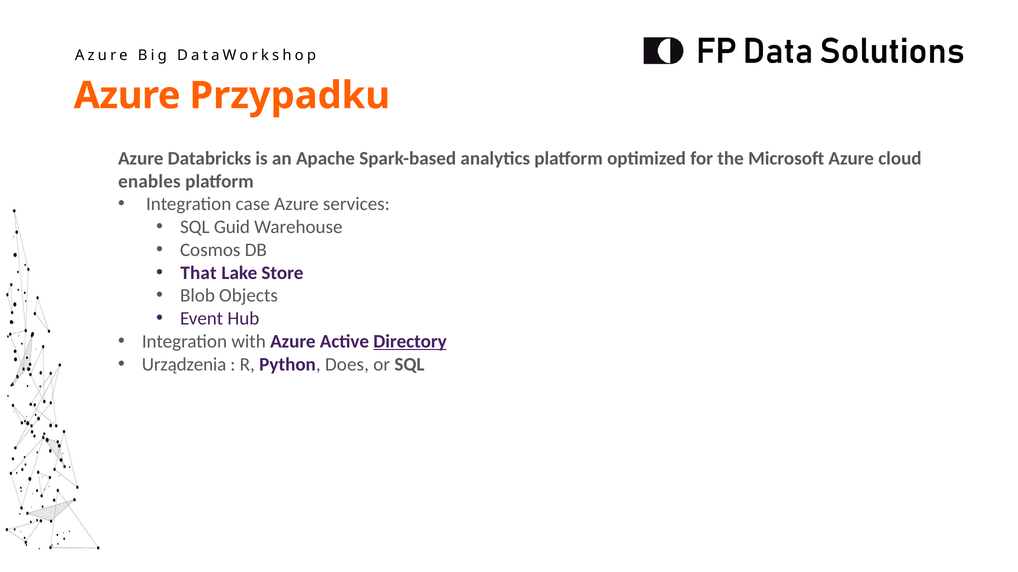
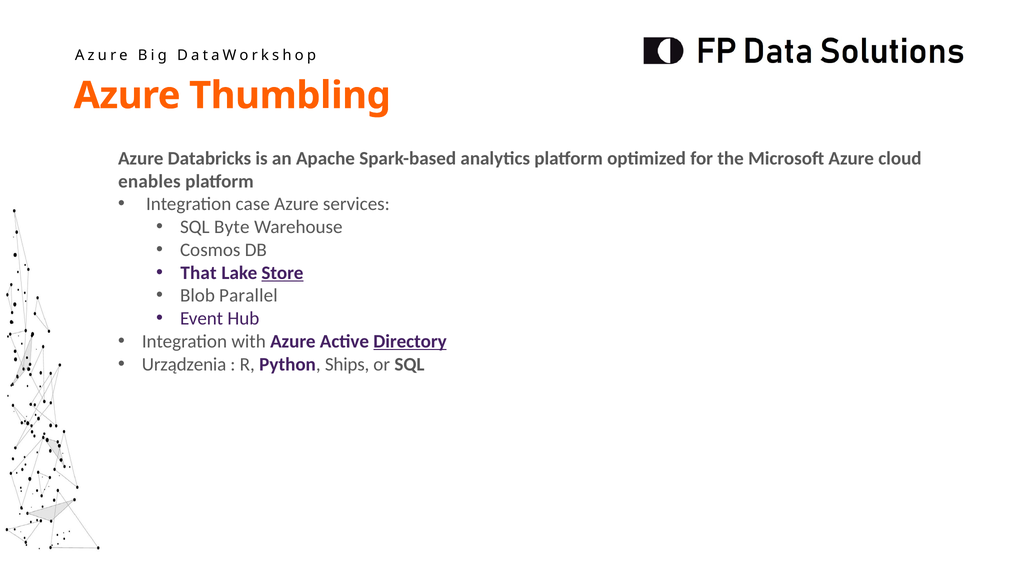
Przypadku: Przypadku -> Thumbling (290, 96)
Guid: Guid -> Byte (232, 227)
Store underline: none -> present (282, 273)
Objects: Objects -> Parallel (248, 296)
Does: Does -> Ships (347, 365)
